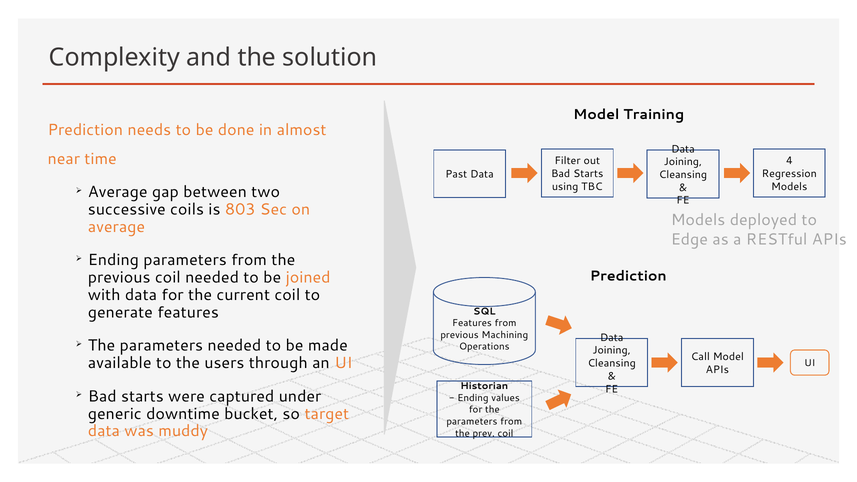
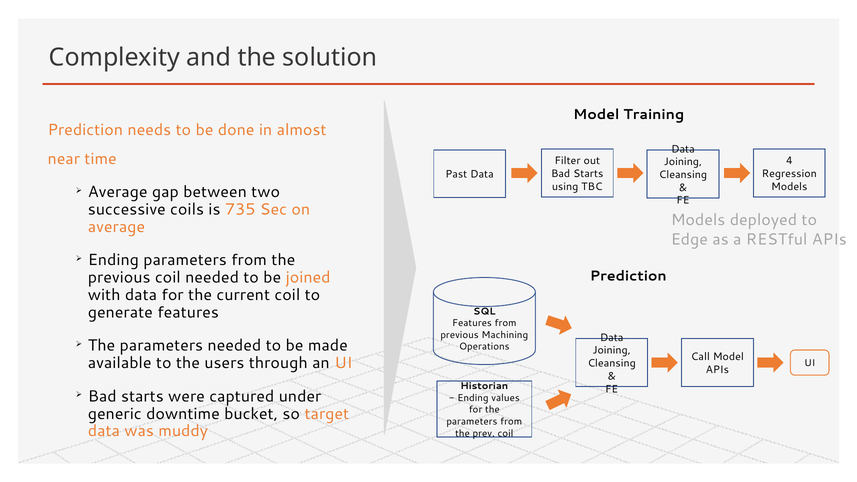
803: 803 -> 735 (240, 209)
